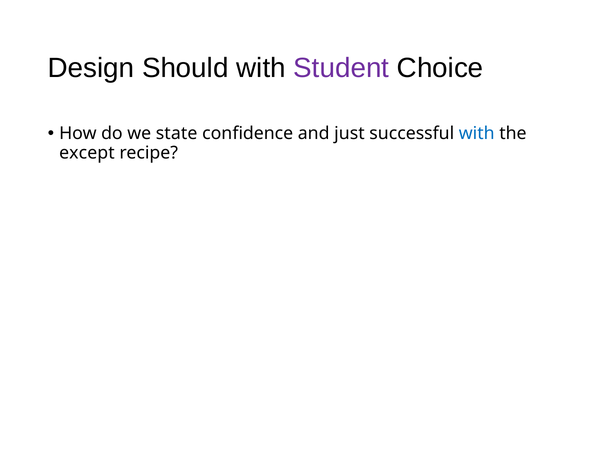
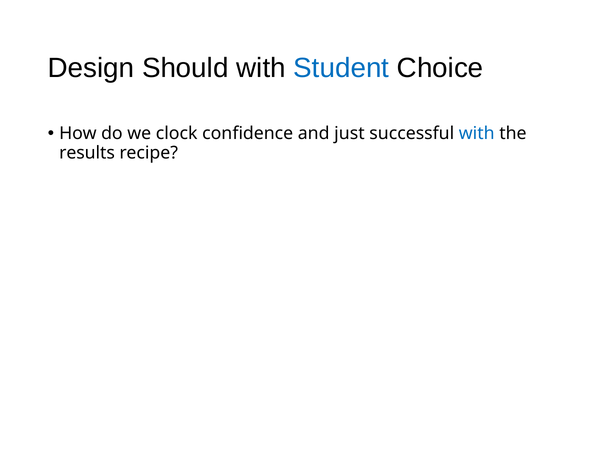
Student colour: purple -> blue (341, 68)
state: state -> clock (177, 134)
except: except -> results (87, 153)
